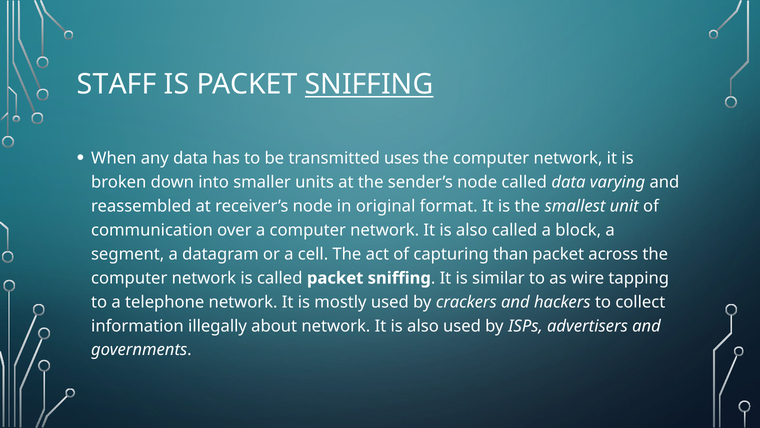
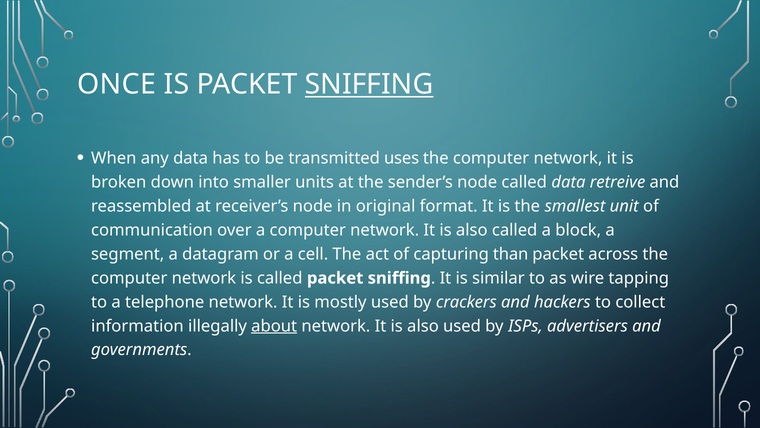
STAFF: STAFF -> ONCE (117, 84)
varying: varying -> retreive (618, 182)
about underline: none -> present (274, 326)
